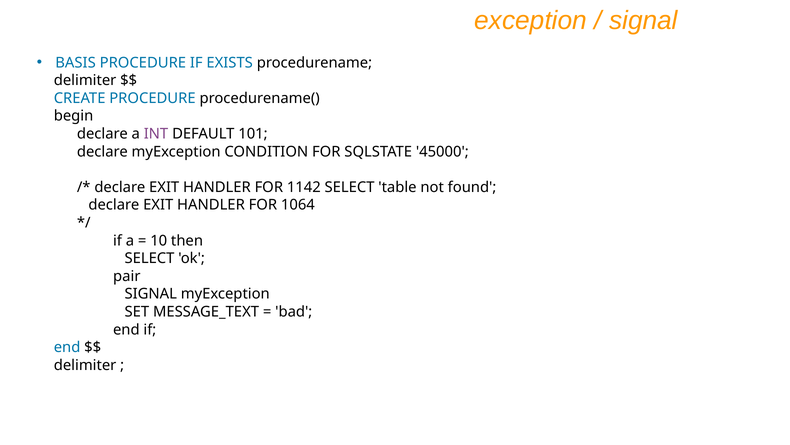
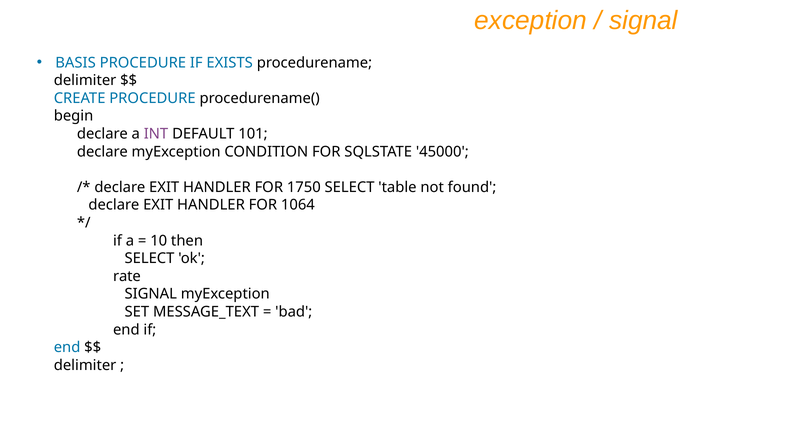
1142: 1142 -> 1750 (304, 187)
pair: pair -> rate (127, 276)
